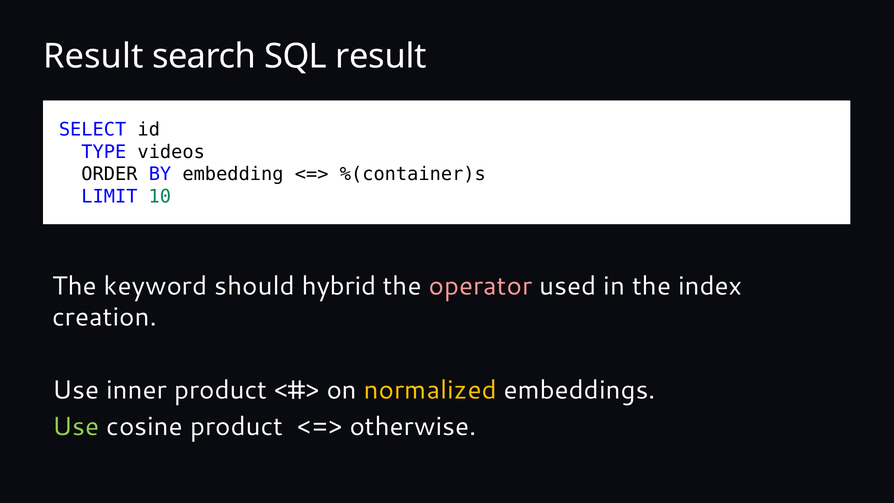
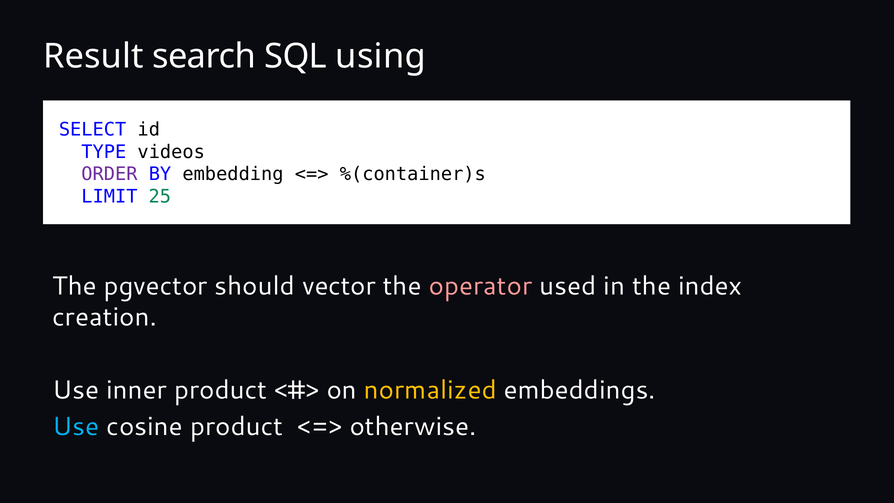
SQL result: result -> using (381, 57)
ORDER colour: black -> purple (109, 174)
10: 10 -> 25 (160, 197)
keyword: keyword -> pgvector (156, 286)
hybrid: hybrid -> vector (339, 286)
Use colour: light green -> light blue (76, 427)
